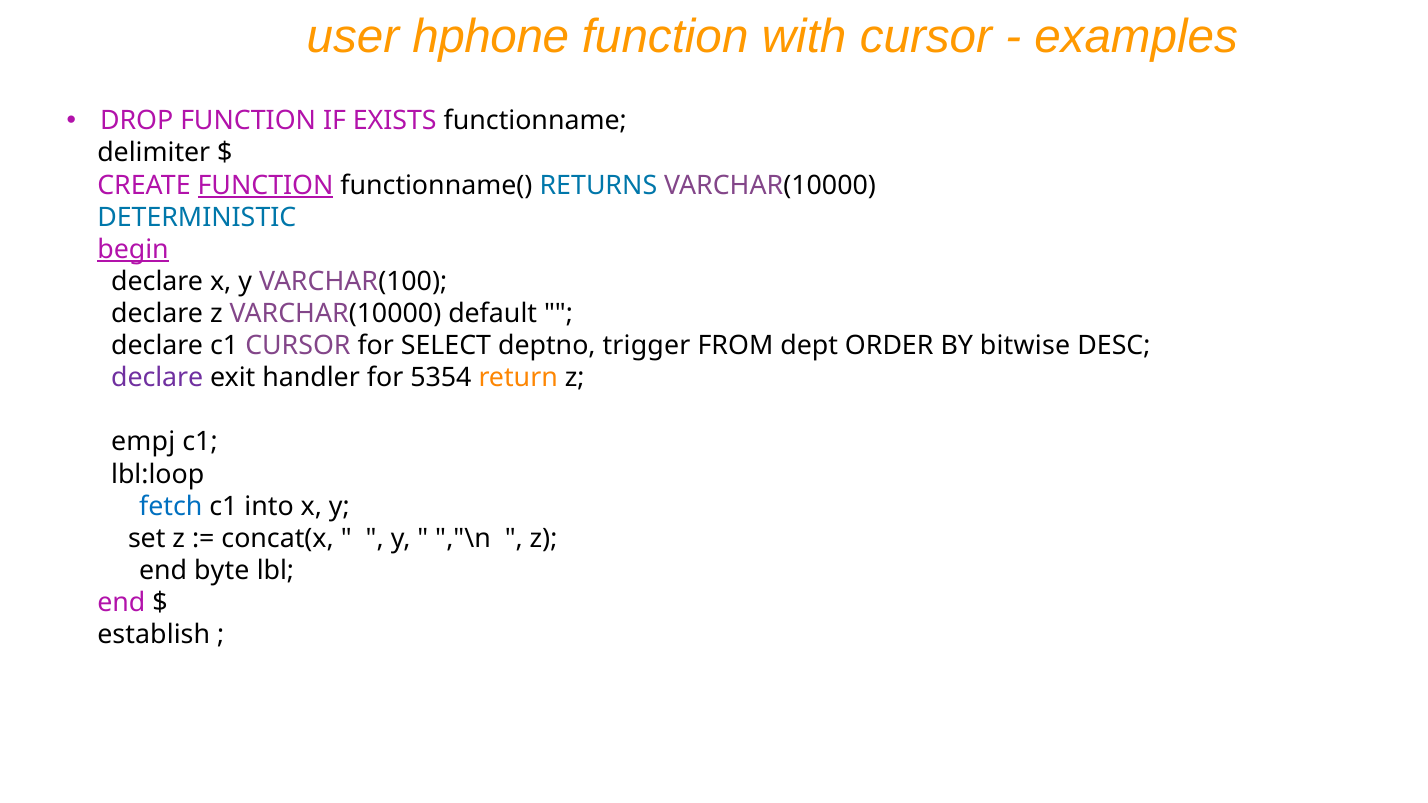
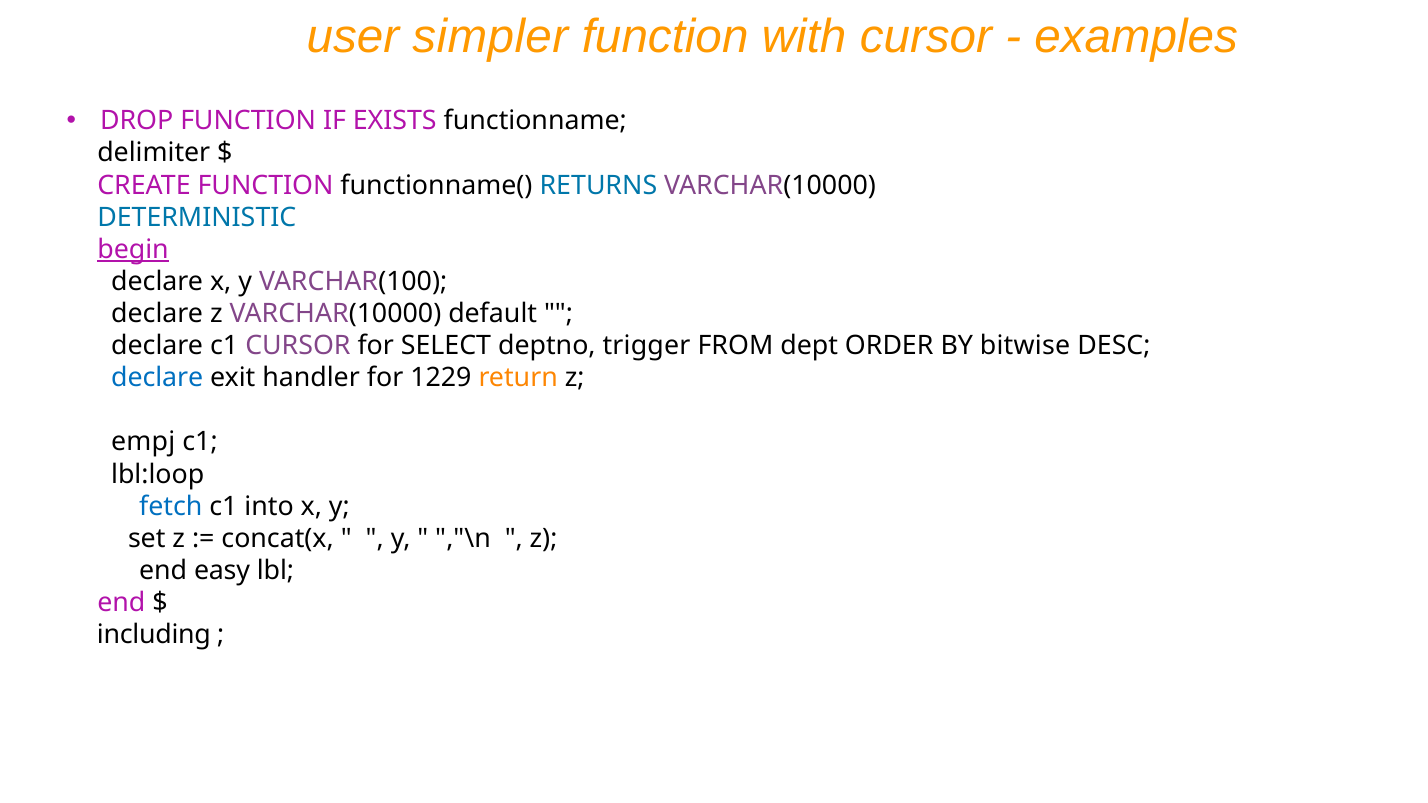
hphone: hphone -> simpler (490, 37)
FUNCTION underline: present -> none (266, 185)
declare colour: purple -> blue (157, 378)
5354: 5354 -> 1229 (441, 378)
byte: byte -> easy (222, 571)
establish: establish -> including (154, 635)
